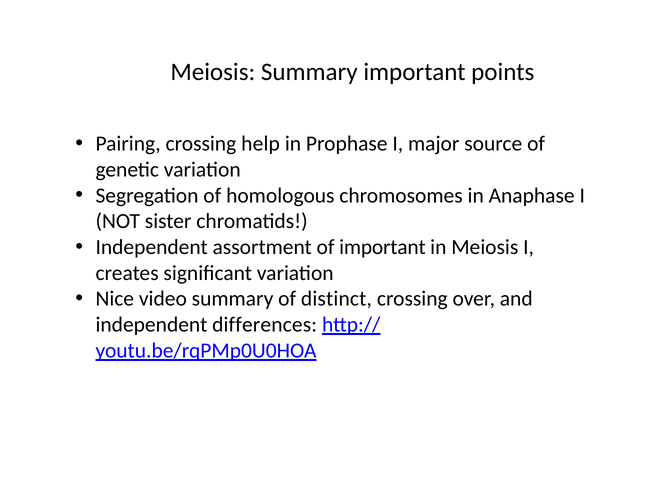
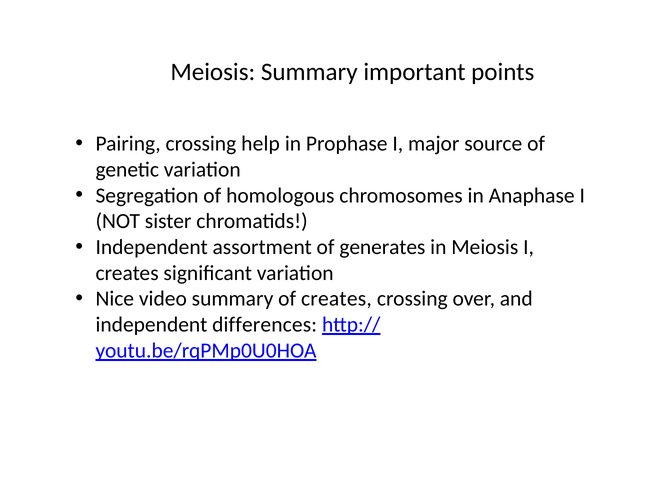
of important: important -> generates (382, 247)
of distinct: distinct -> creates (336, 299)
